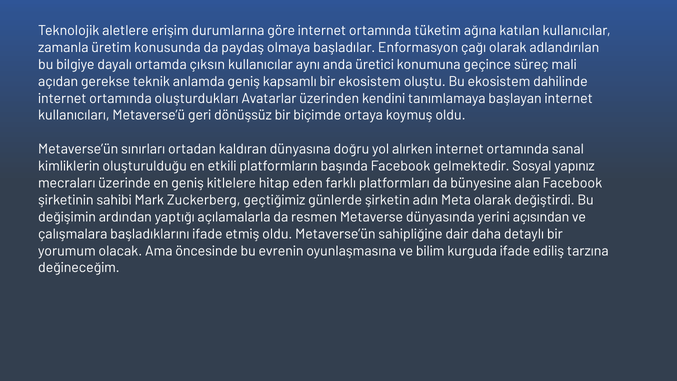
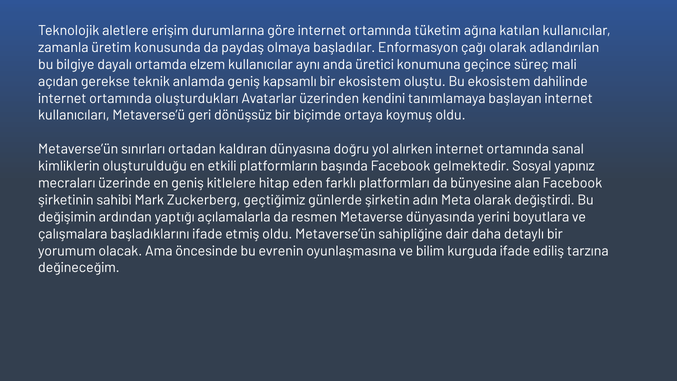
çıksın: çıksın -> elzem (207, 64)
açısından: açısından -> boyutlara (541, 217)
